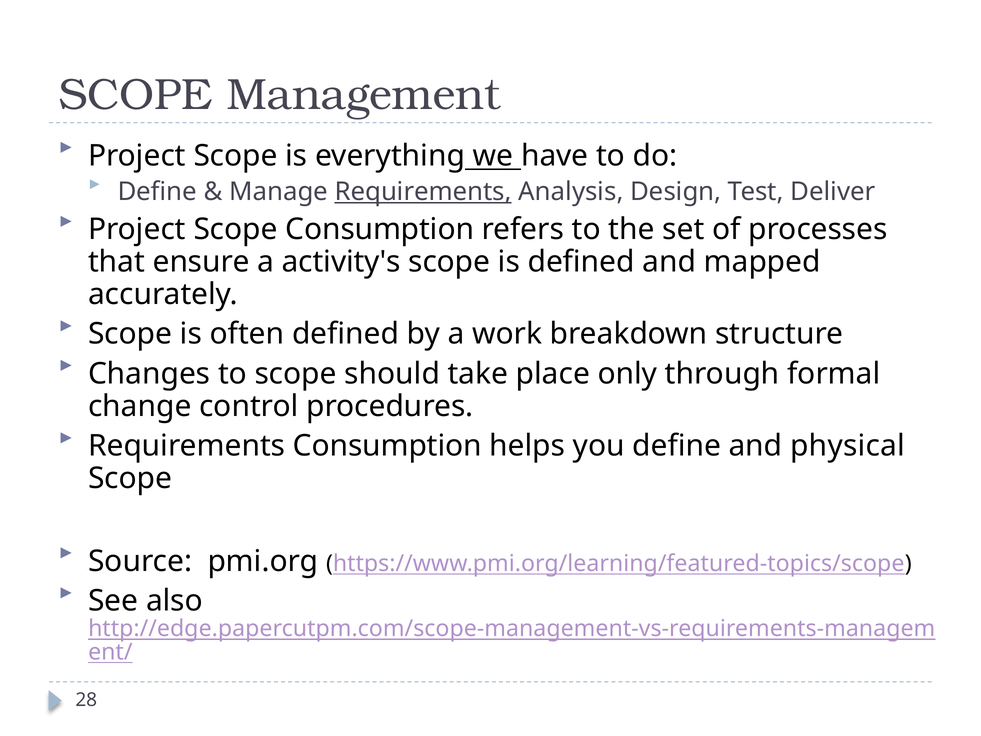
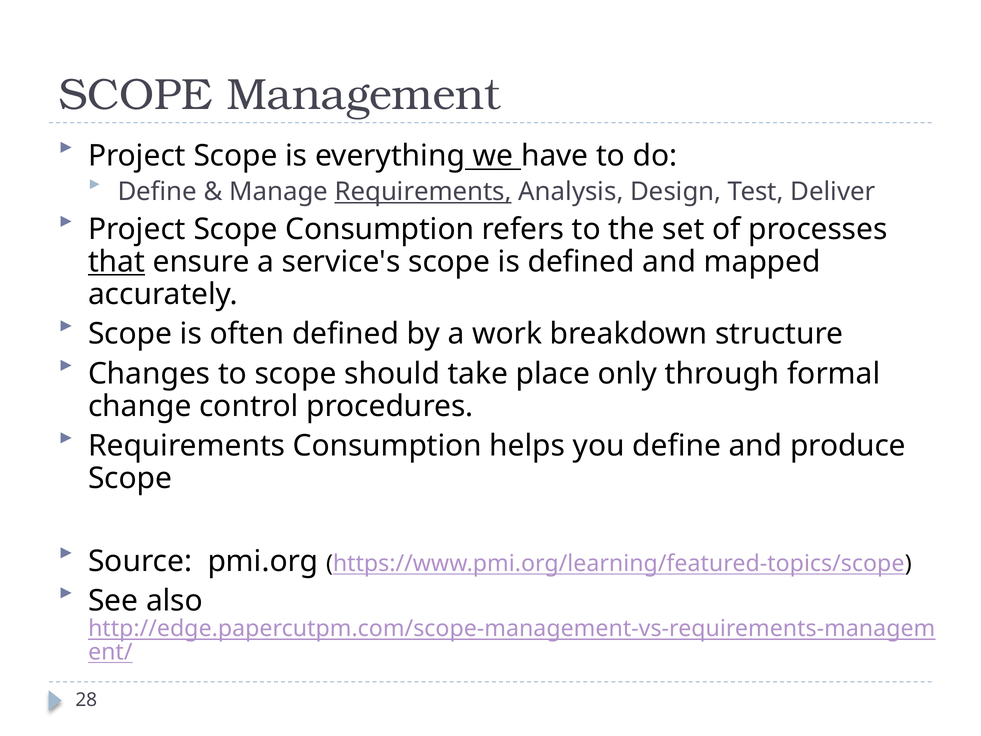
that underline: none -> present (117, 262)
activity's: activity's -> service's (341, 262)
physical: physical -> produce (848, 446)
